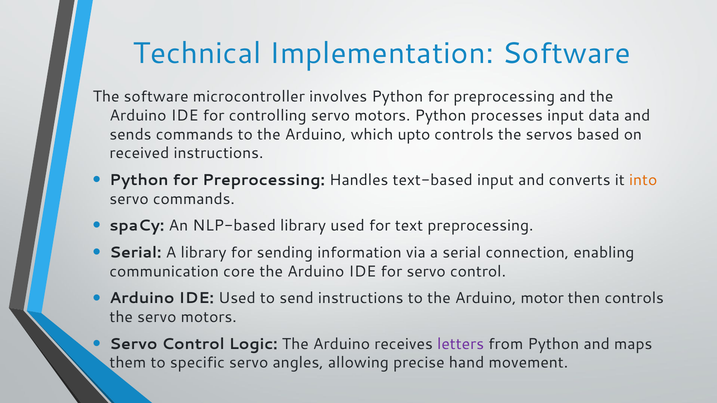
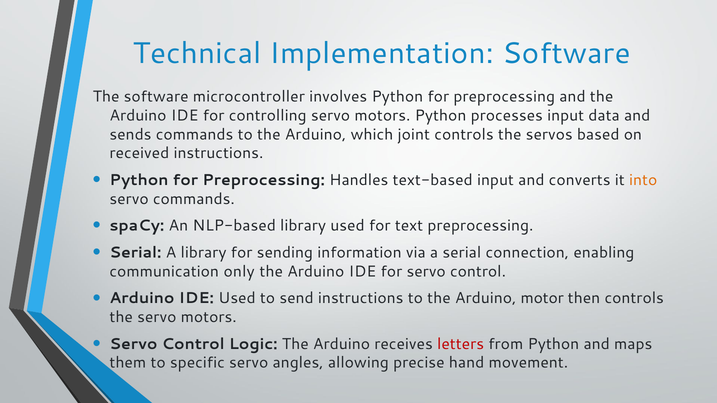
upto: upto -> joint (414, 134)
core: core -> only (239, 272)
letters colour: purple -> red (461, 344)
